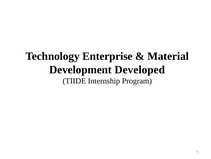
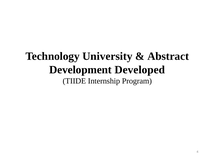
Enterprise: Enterprise -> University (107, 56)
Material: Material -> Abstract (168, 56)
